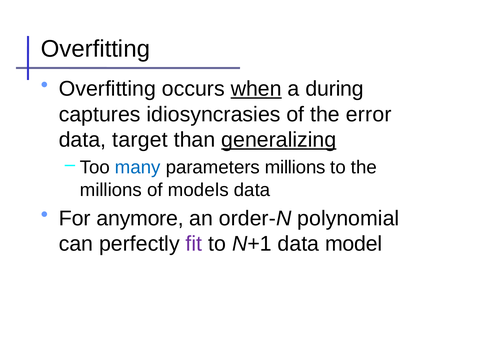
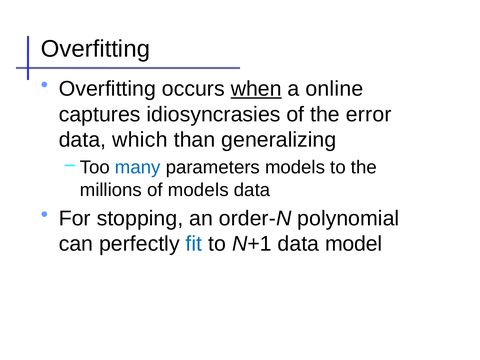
during: during -> online (334, 89)
target: target -> which (140, 140)
generalizing underline: present -> none (279, 140)
parameters millions: millions -> models (295, 167)
anymore: anymore -> stopping (140, 218)
fit colour: purple -> blue (194, 244)
